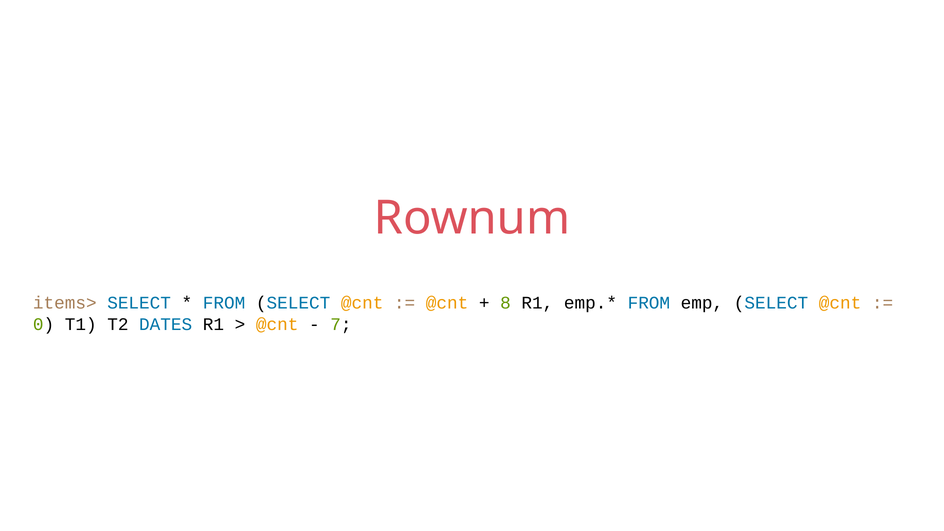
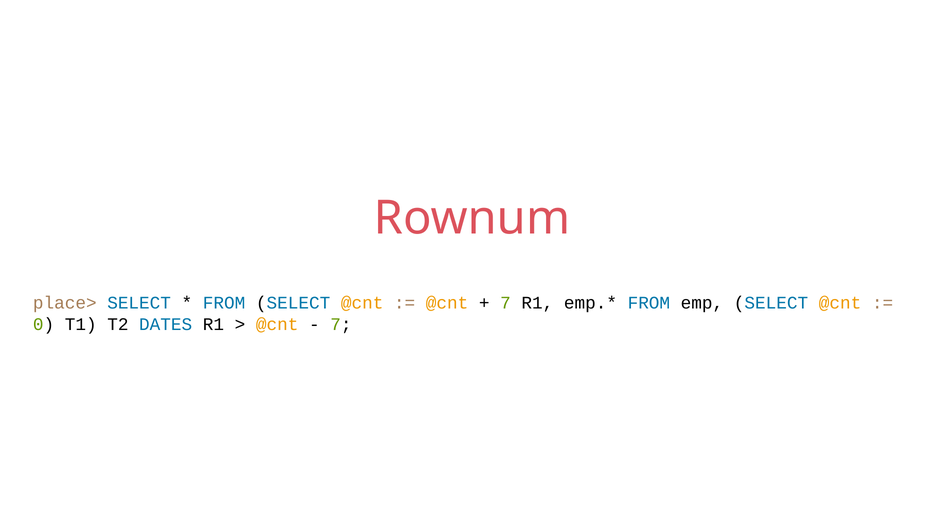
items>: items> -> place> (65, 303)
8: 8 -> 7 (506, 303)
